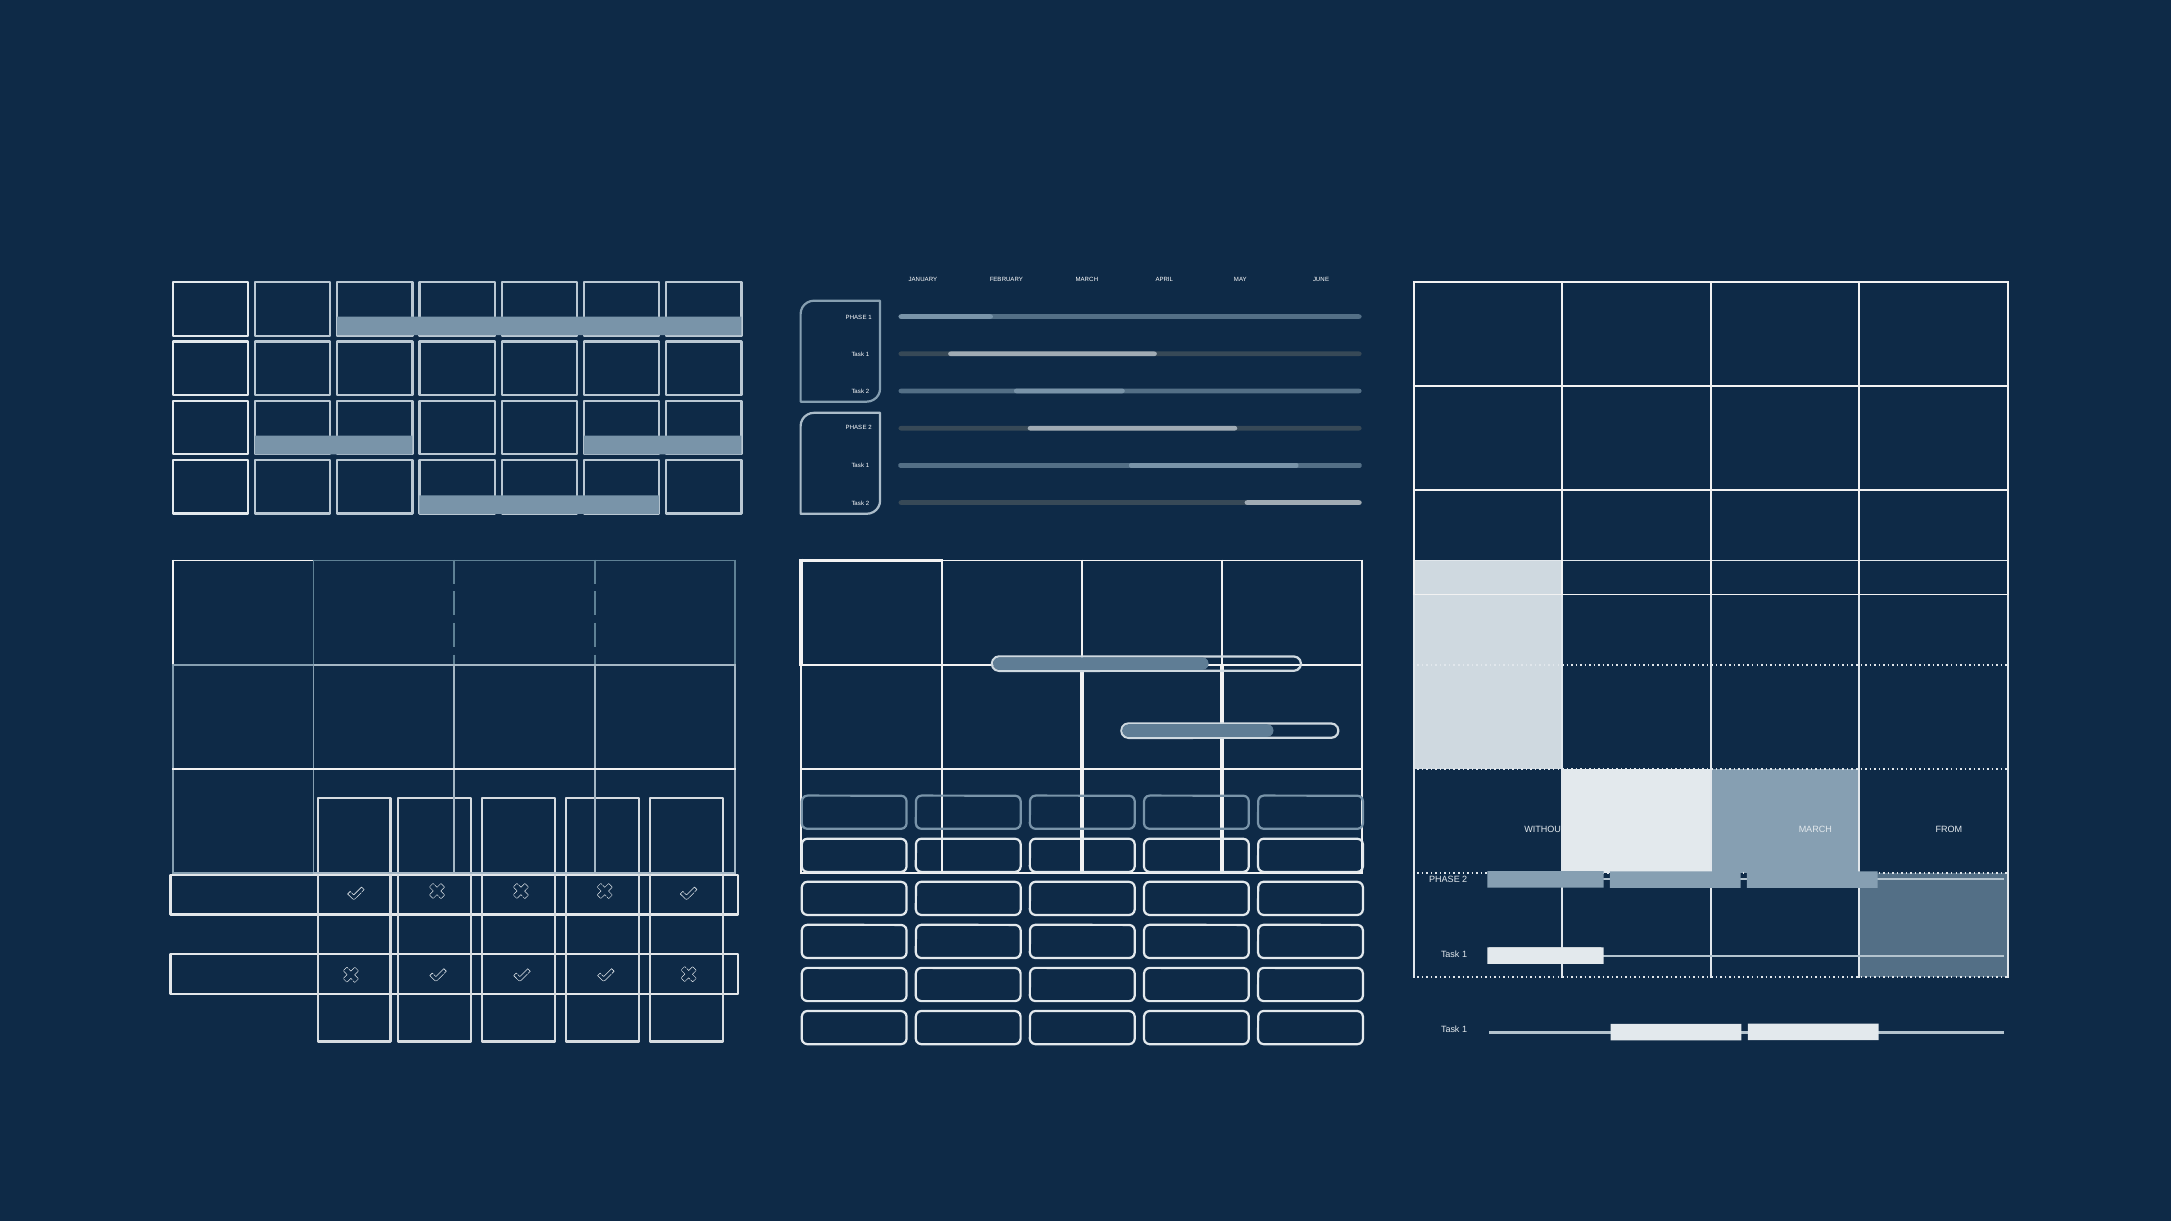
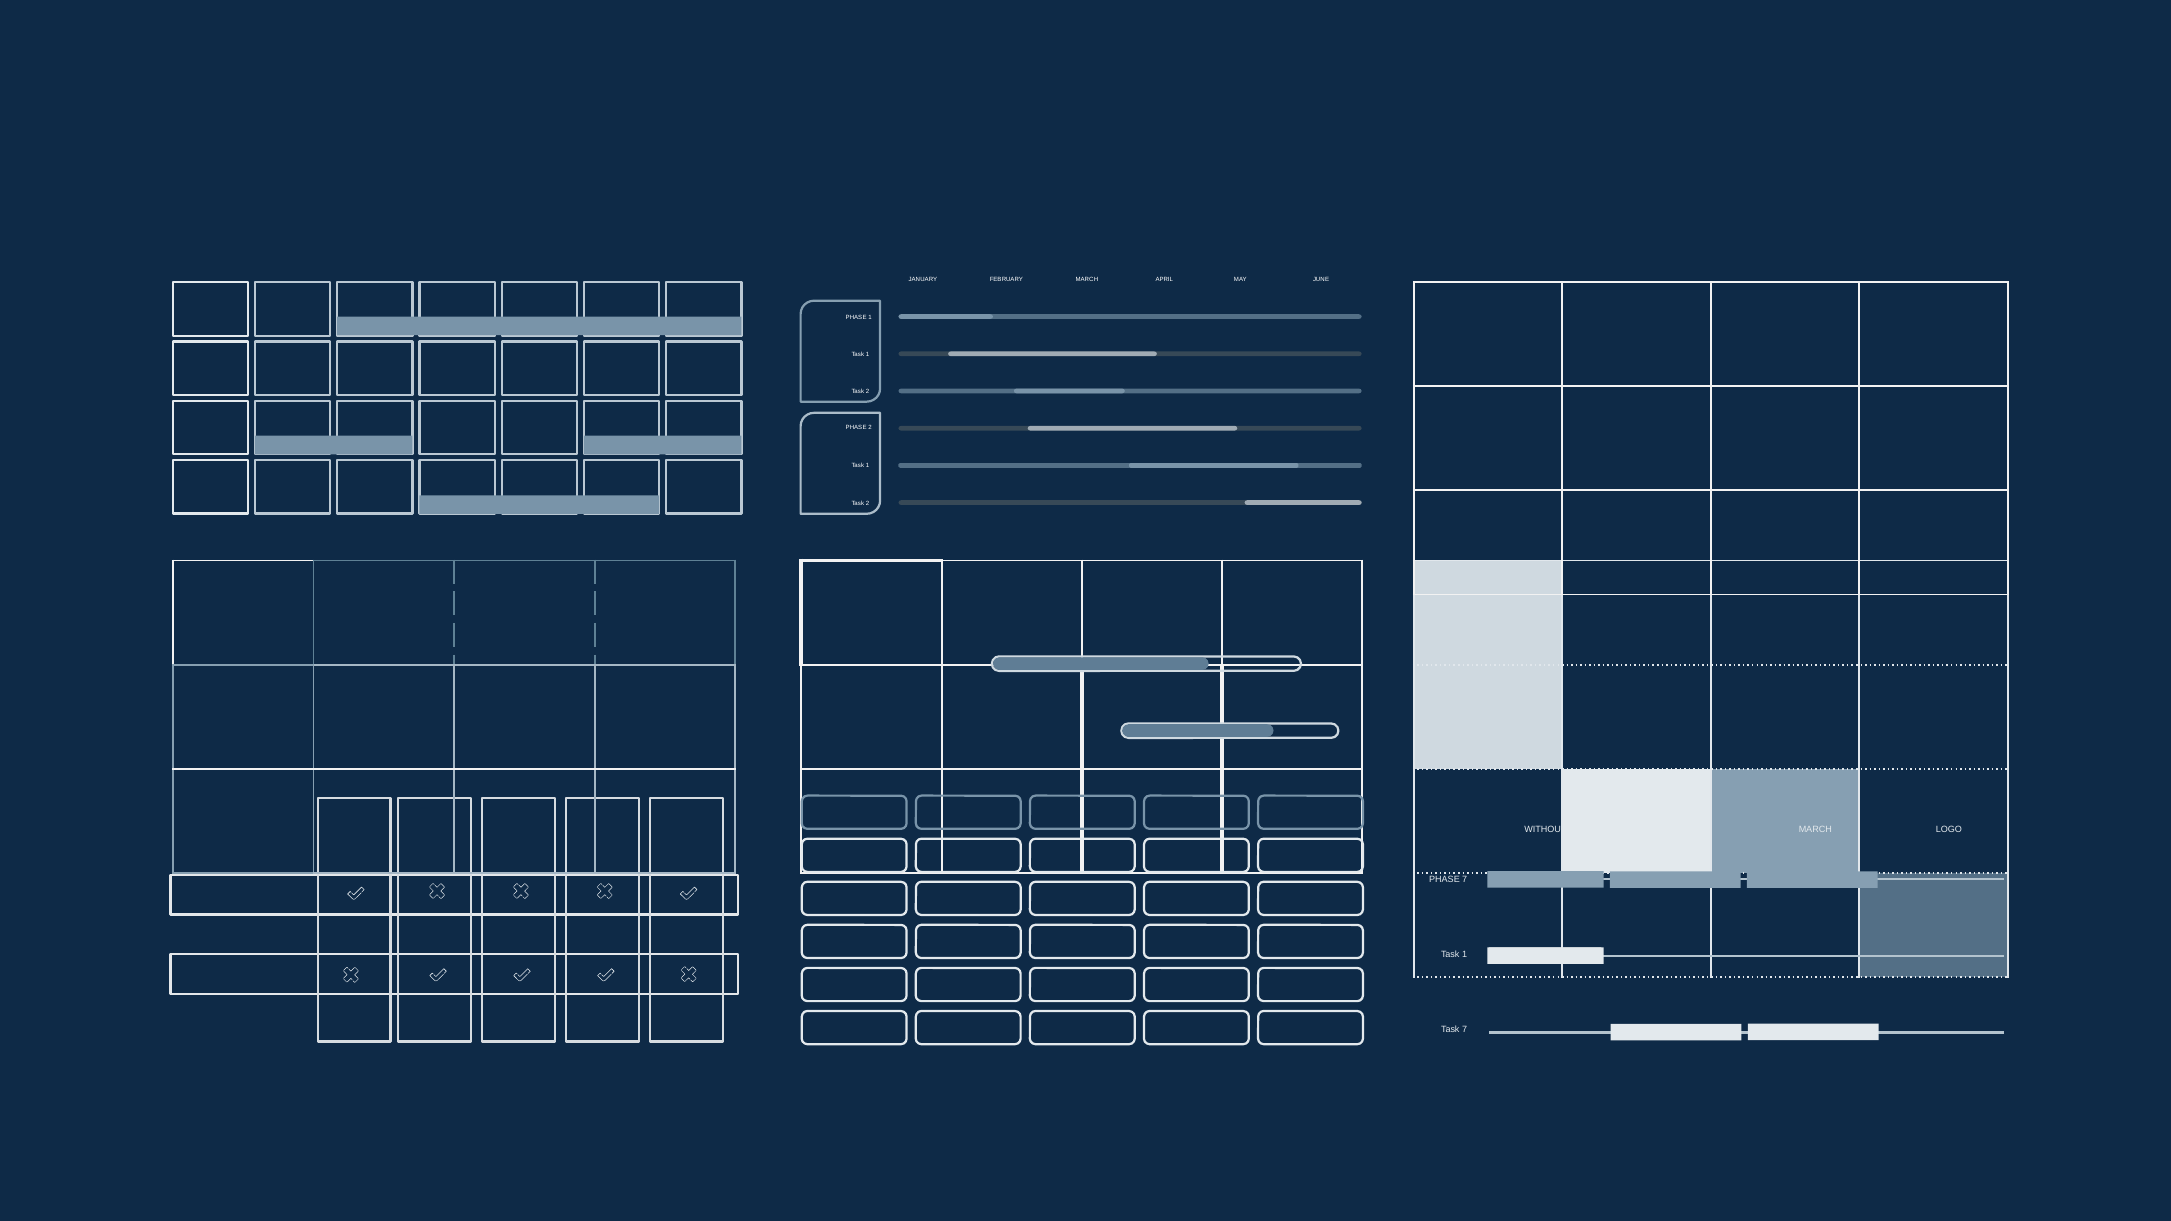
FROM: FROM -> LOGO (1949, 830)
2: 2 -> 7 (1465, 880)
1: 1 -> 7 (1465, 1030)
